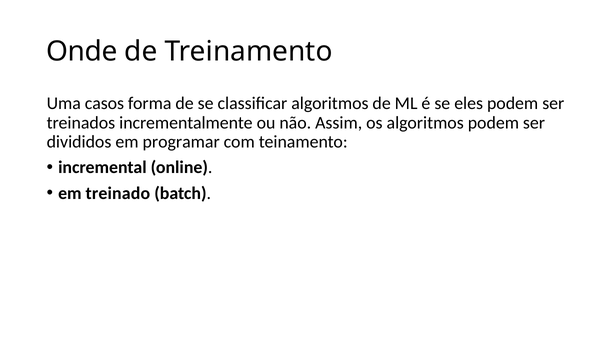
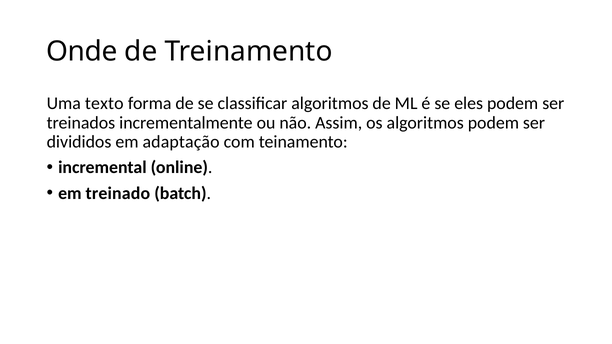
casos: casos -> texto (104, 103)
programar: programar -> adaptação (181, 142)
